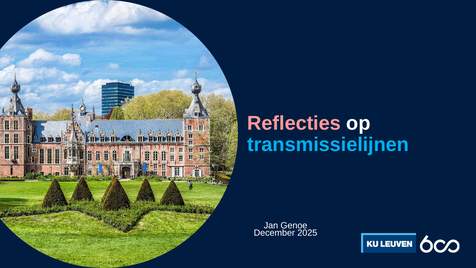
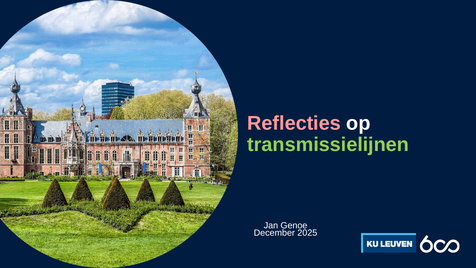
transmissielijnen colour: light blue -> light green (328, 144)
